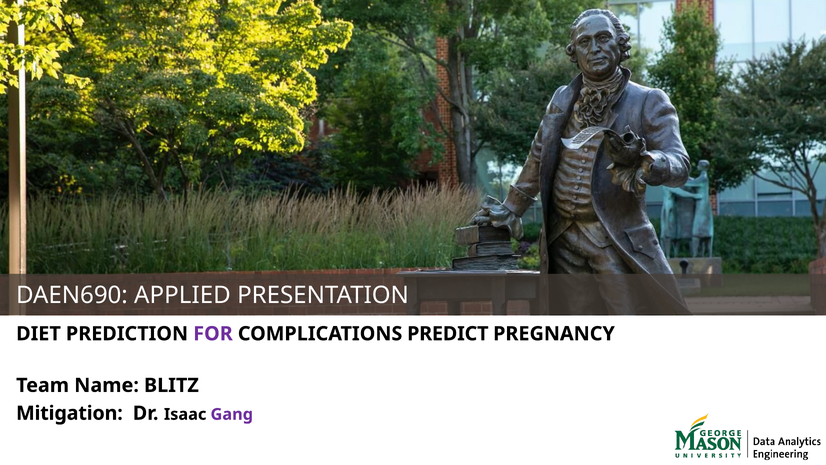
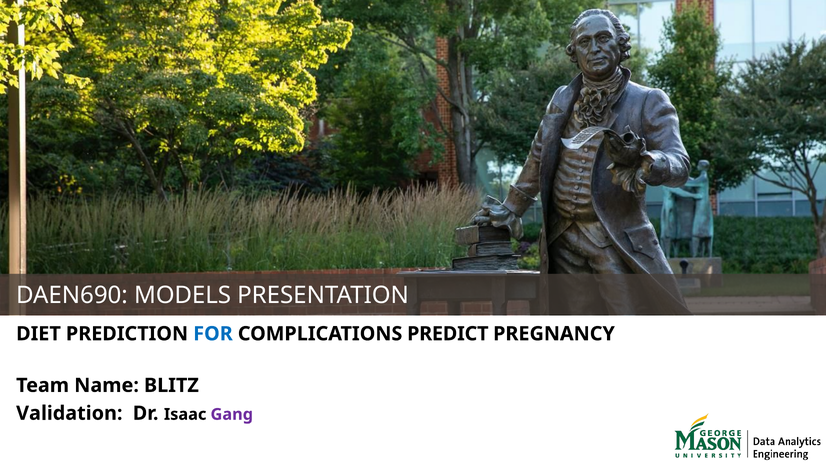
APPLIED: APPLIED -> MODELS (183, 295)
FOR colour: purple -> blue (213, 333)
Mitigation: Mitigation -> Validation (69, 413)
